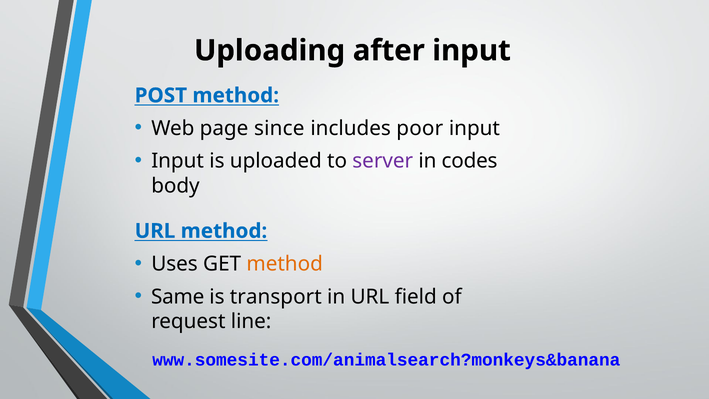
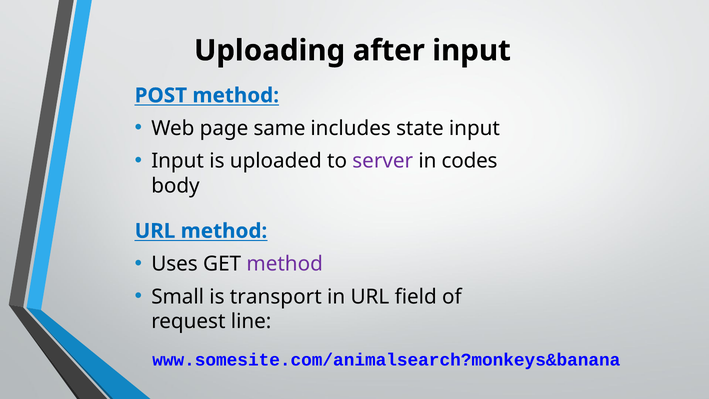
since: since -> same (280, 128)
poor: poor -> state (420, 128)
method colour: orange -> purple (285, 264)
Same: Same -> Small (178, 297)
